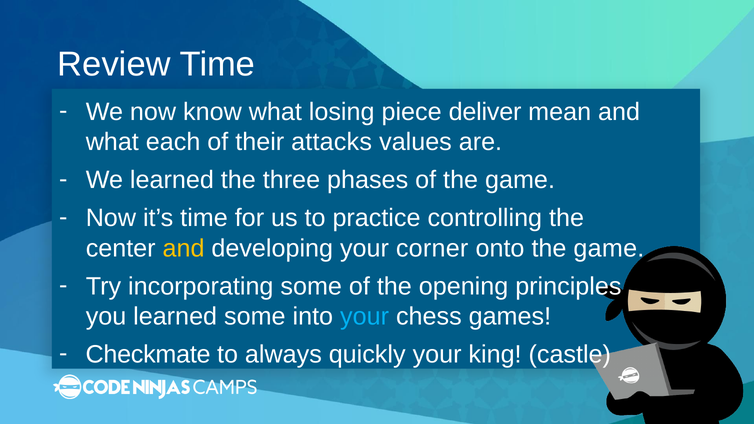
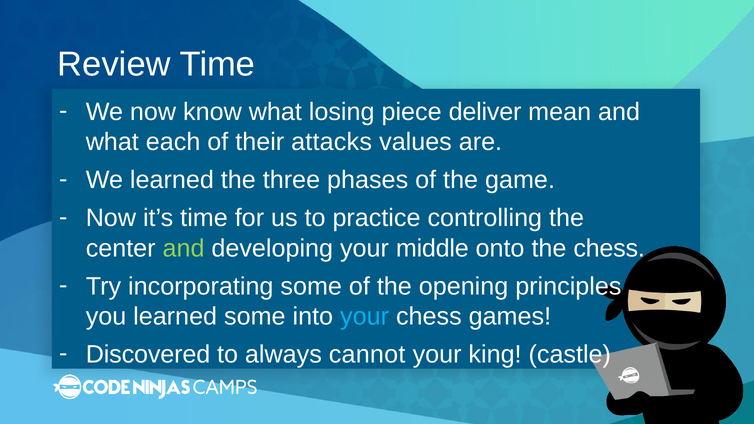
and colour: yellow -> light green (184, 248)
corner: corner -> middle (432, 248)
onto the game: game -> chess (609, 248)
Checkmate: Checkmate -> Discovered (148, 355)
quickly: quickly -> cannot (367, 355)
